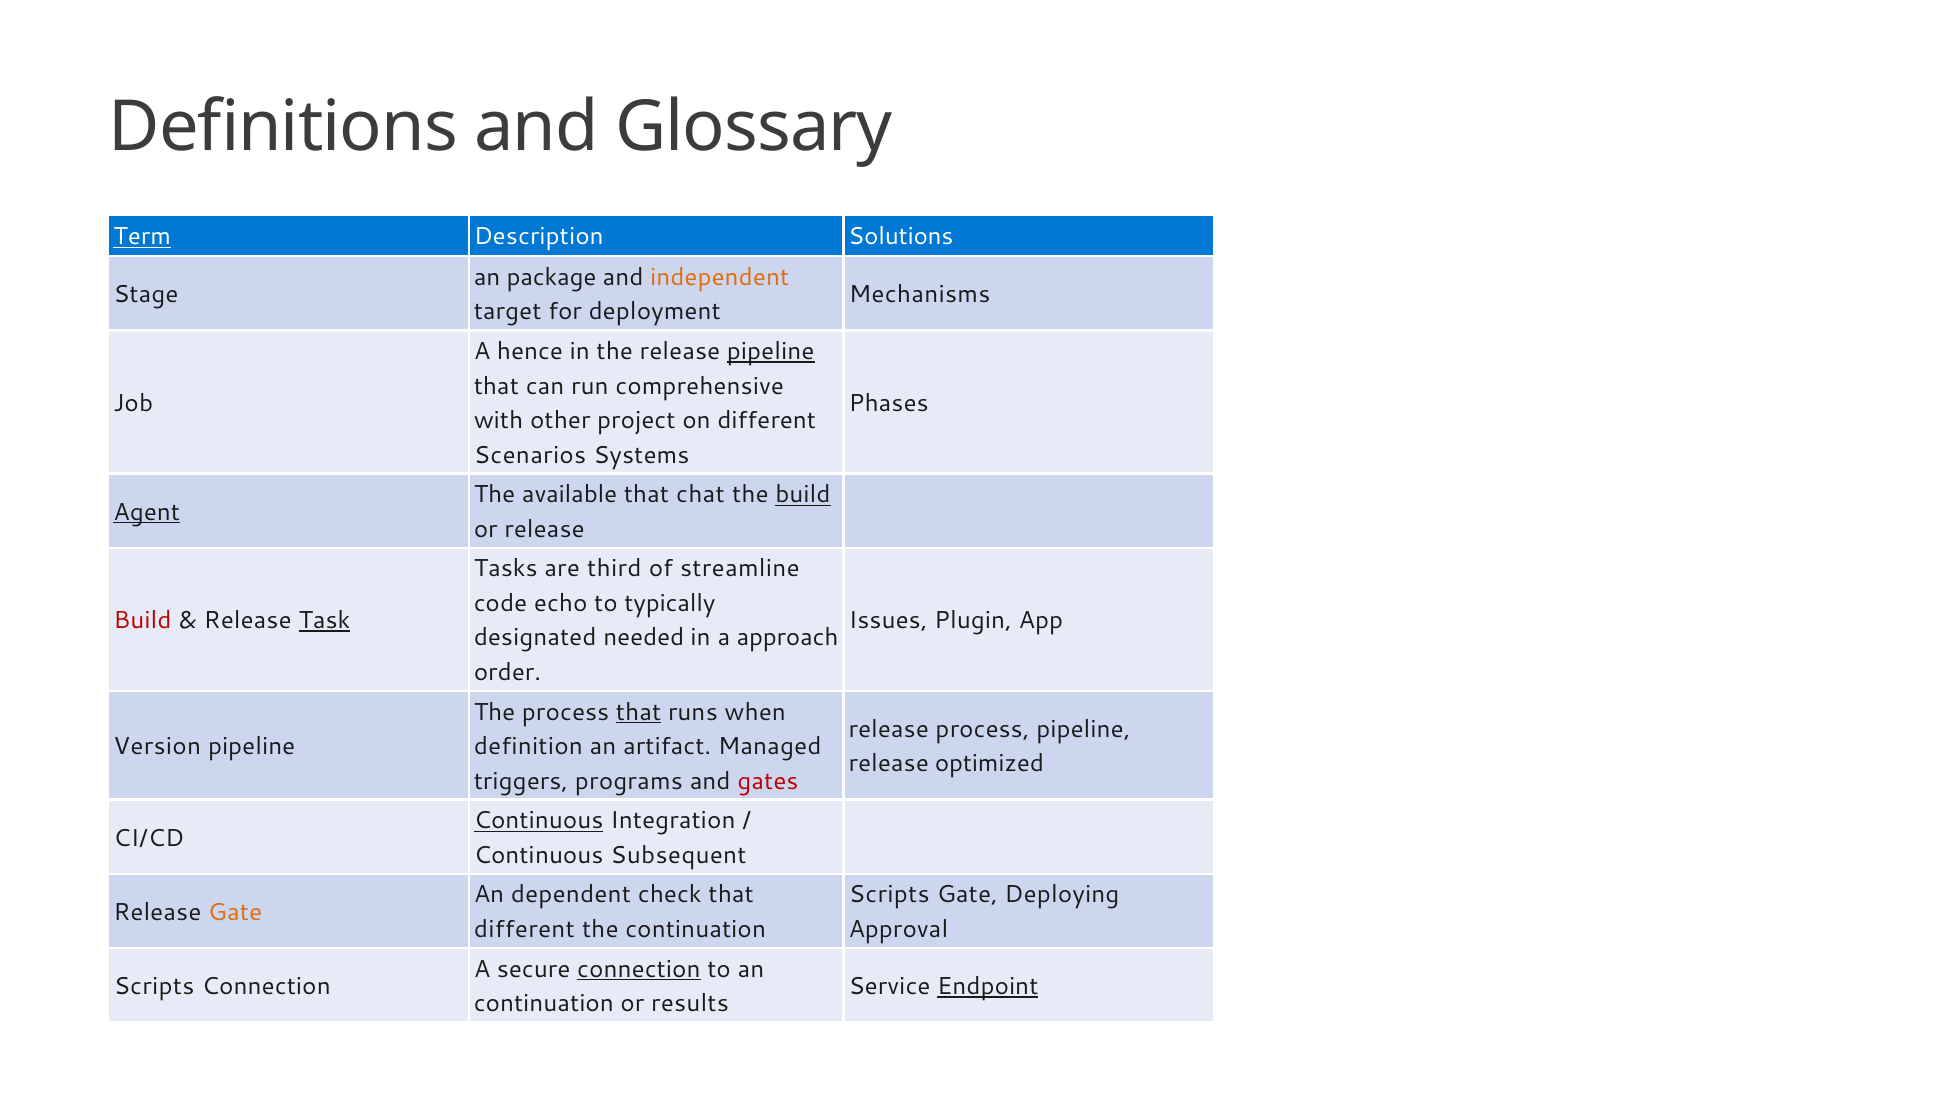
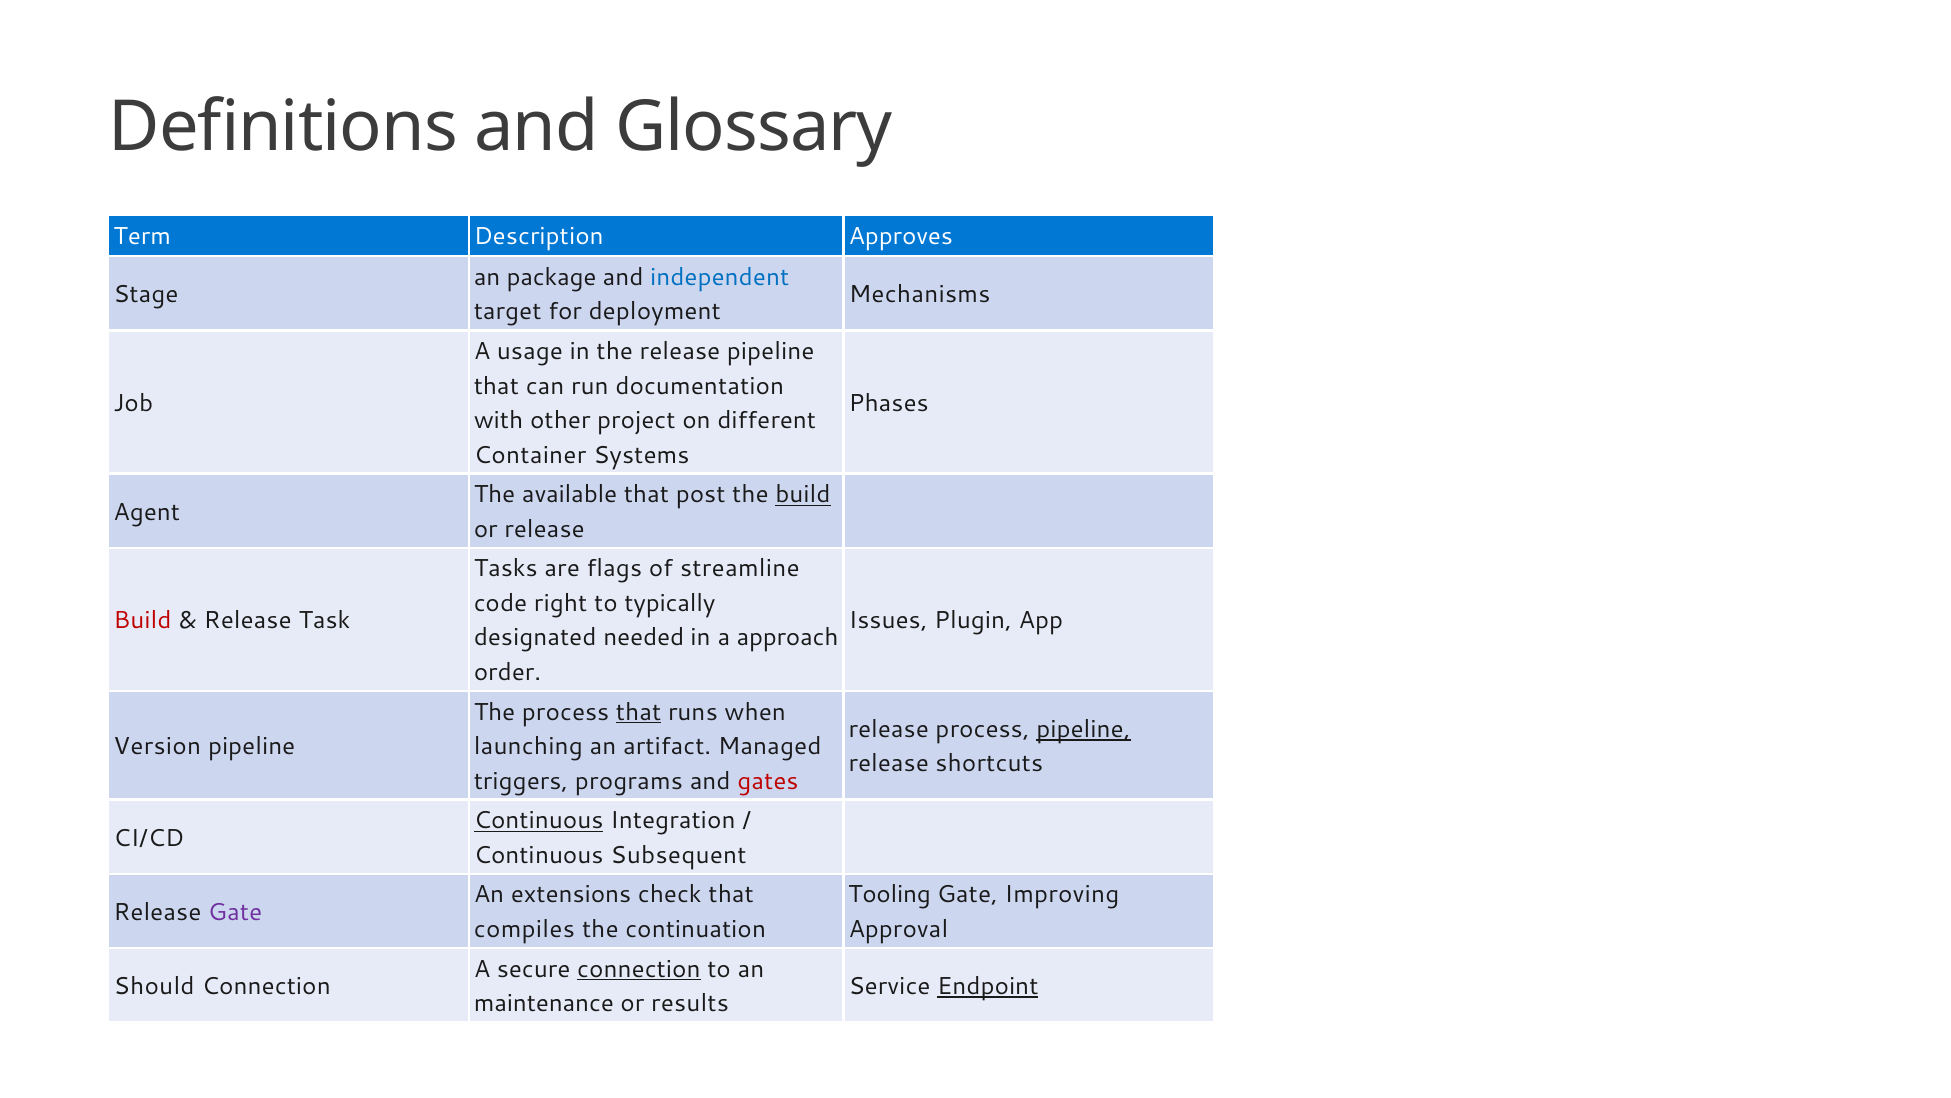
Term underline: present -> none (142, 237)
Solutions: Solutions -> Approves (901, 237)
independent colour: orange -> blue (720, 277)
hence: hence -> usage (530, 351)
pipeline underline: present -> none (771, 351)
comprehensive: comprehensive -> documentation (700, 386)
Scenarios: Scenarios -> Container (530, 455)
chat: chat -> post (701, 495)
Agent underline: present -> none (147, 512)
third: third -> flags (614, 569)
echo: echo -> right (561, 603)
Task underline: present -> none (324, 620)
pipeline underline: none -> present (1083, 729)
definition: definition -> launching (528, 746)
optimized: optimized -> shortcuts (989, 764)
dependent: dependent -> extensions (571, 894)
Scripts: Scripts -> Tooling (890, 894)
Deploying: Deploying -> Improving (1062, 894)
Gate colour: orange -> purple (235, 912)
different: different -> compiles (524, 929)
Scripts: Scripts -> Should (154, 986)
continuation: continuation -> maintenance (544, 1003)
